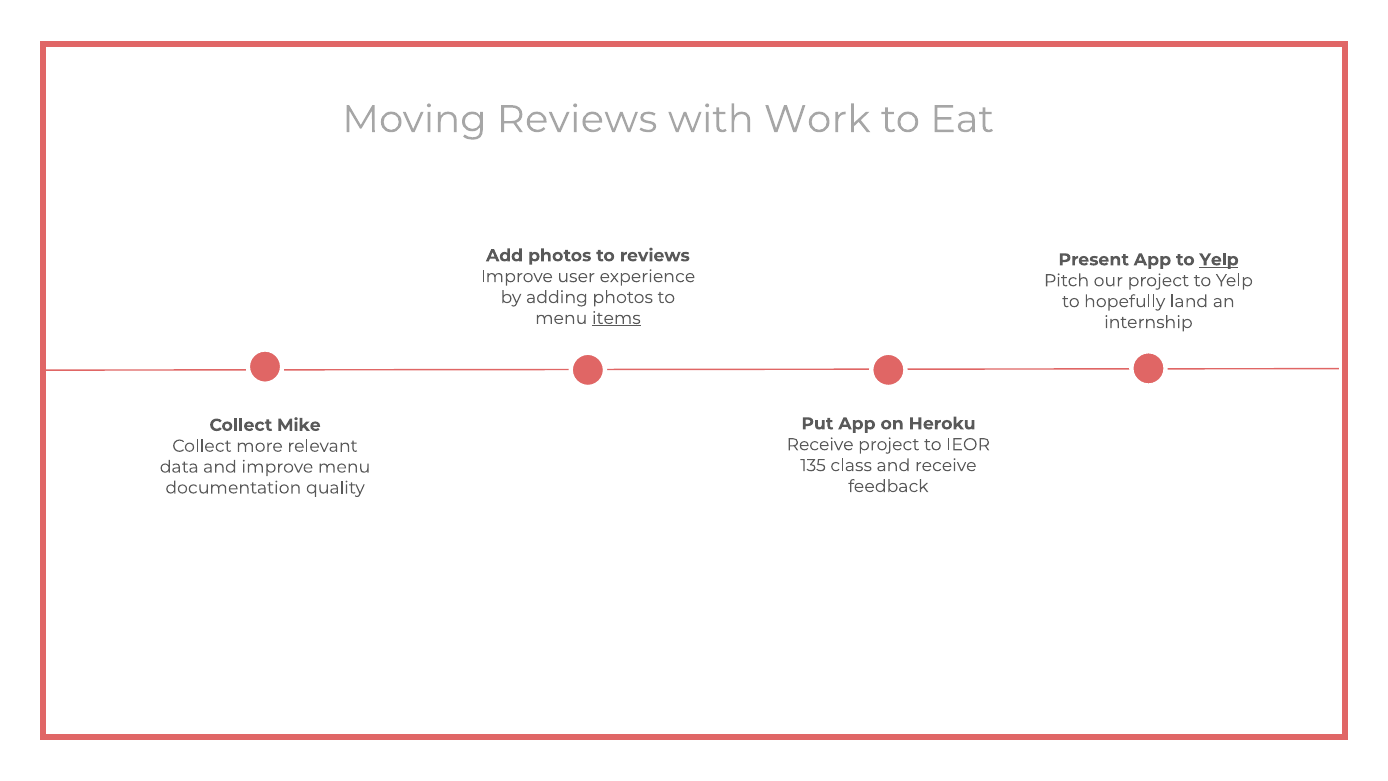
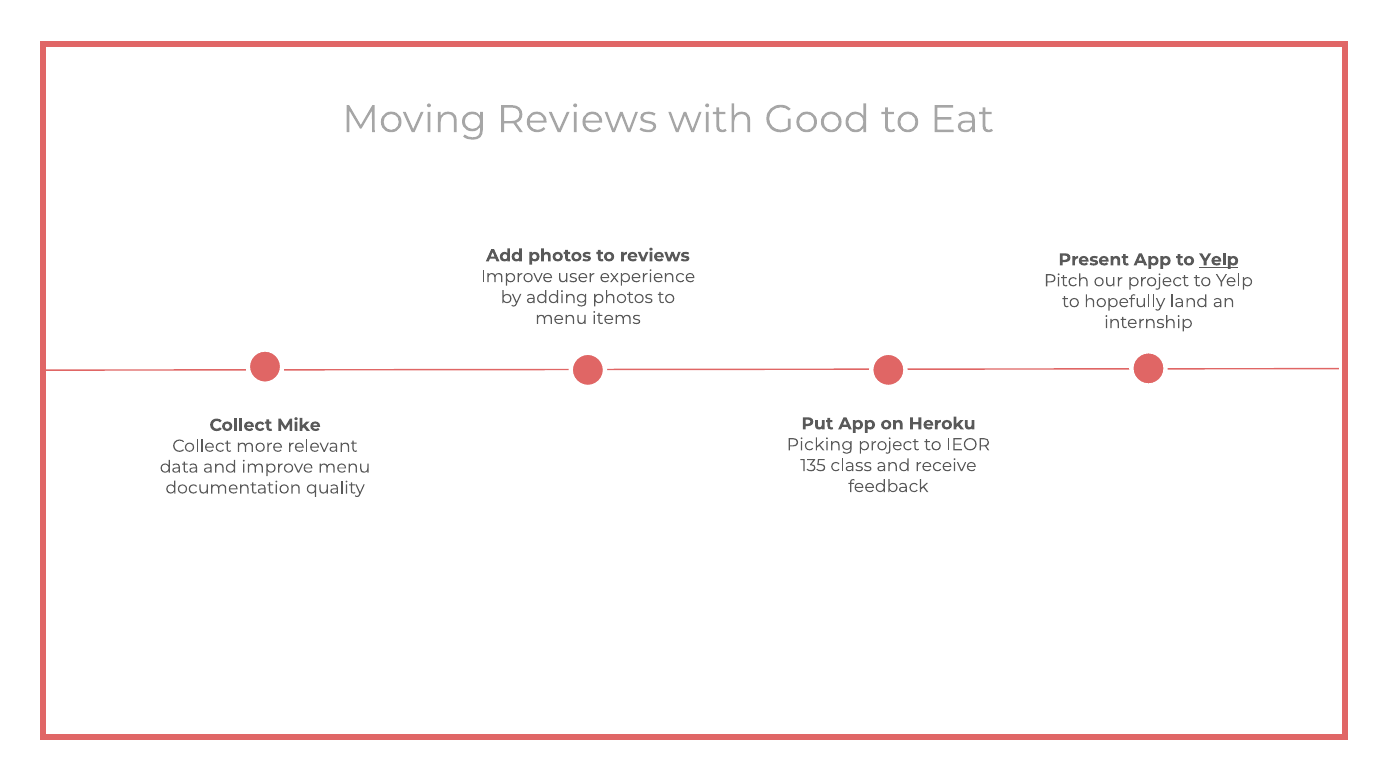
Work: Work -> Good (817, 119)
items underline: present -> none (616, 318)
Receive: Receive -> Picking (820, 444)
